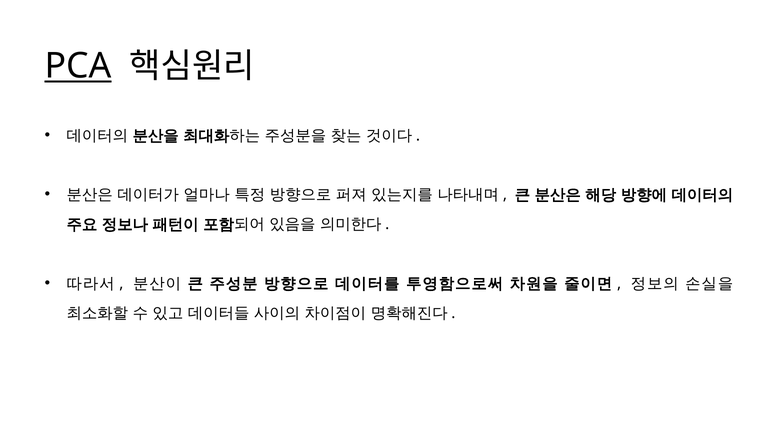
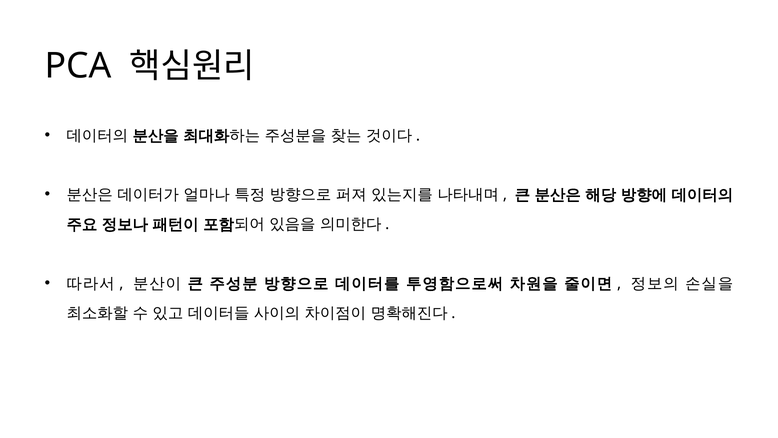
PCA underline: present -> none (78, 66)
